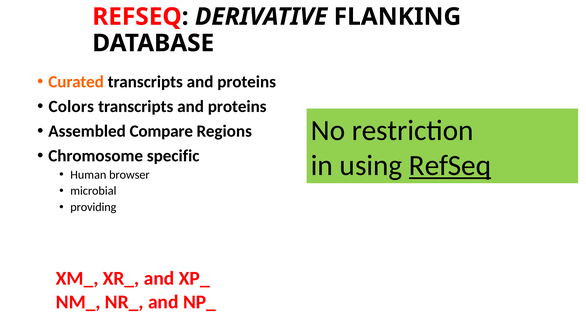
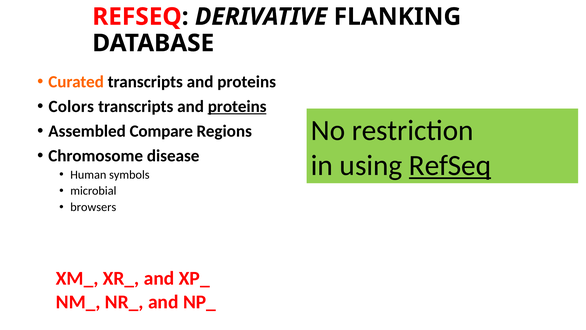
proteins underline: none -> present (237, 106)
specific: specific -> disease (173, 156)
browser: browser -> symbols (129, 174)
providing: providing -> browsers (93, 207)
